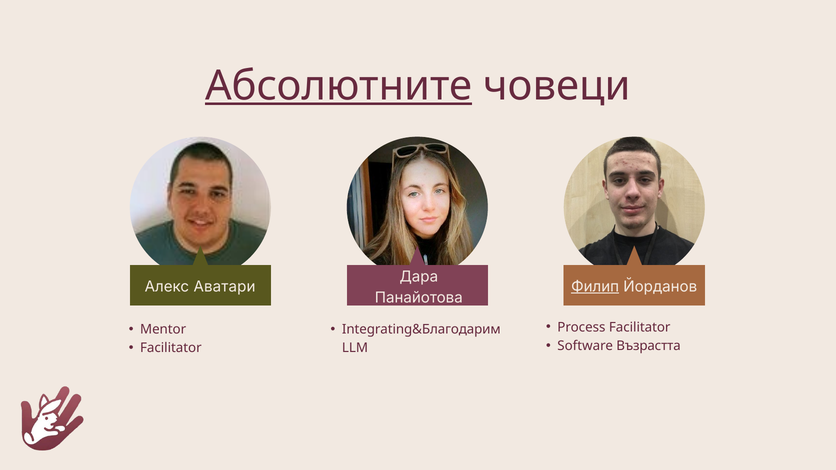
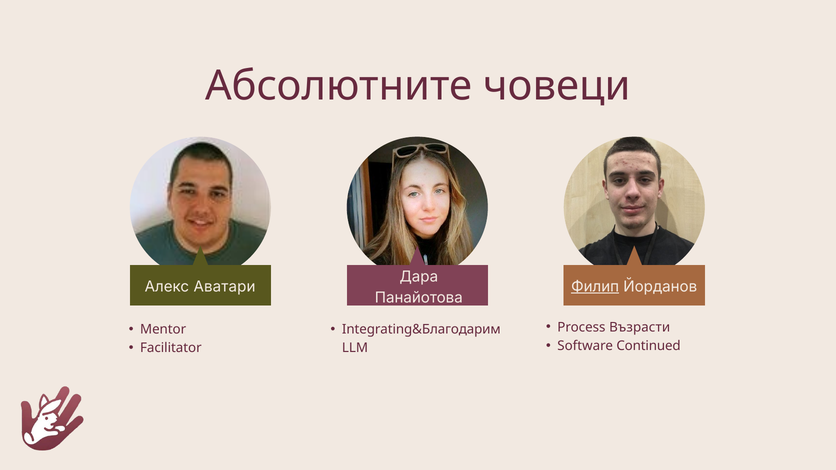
Абсолютните underline: present -> none (339, 86)
Process Facilitator: Facilitator -> Възрасти (640, 327)
Възрастта: Възрастта -> Continued (649, 346)
